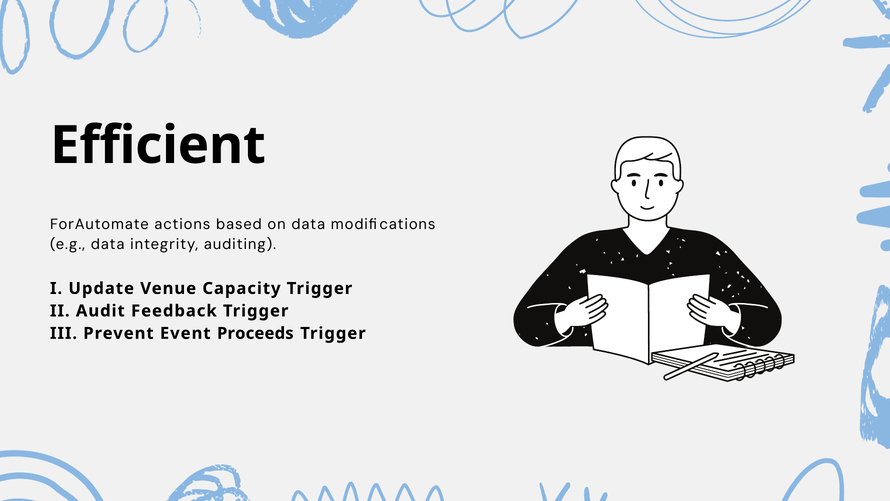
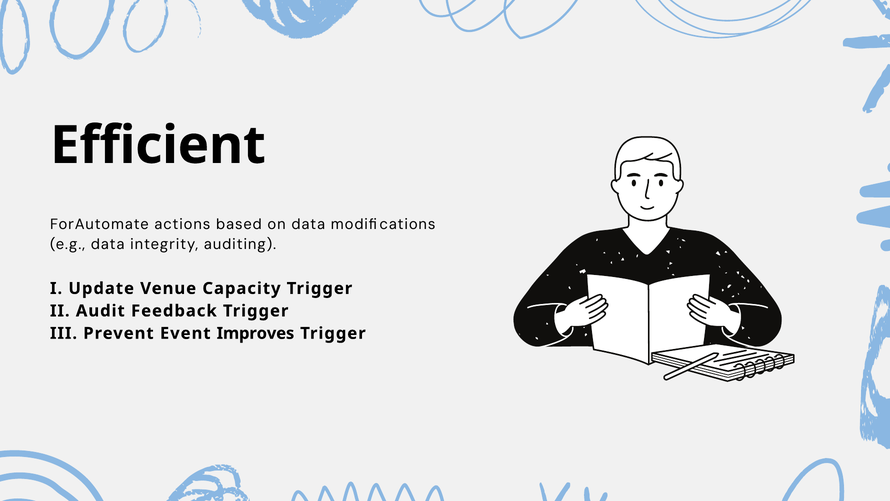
Proceeds: Proceeds -> Improves (255, 333)
